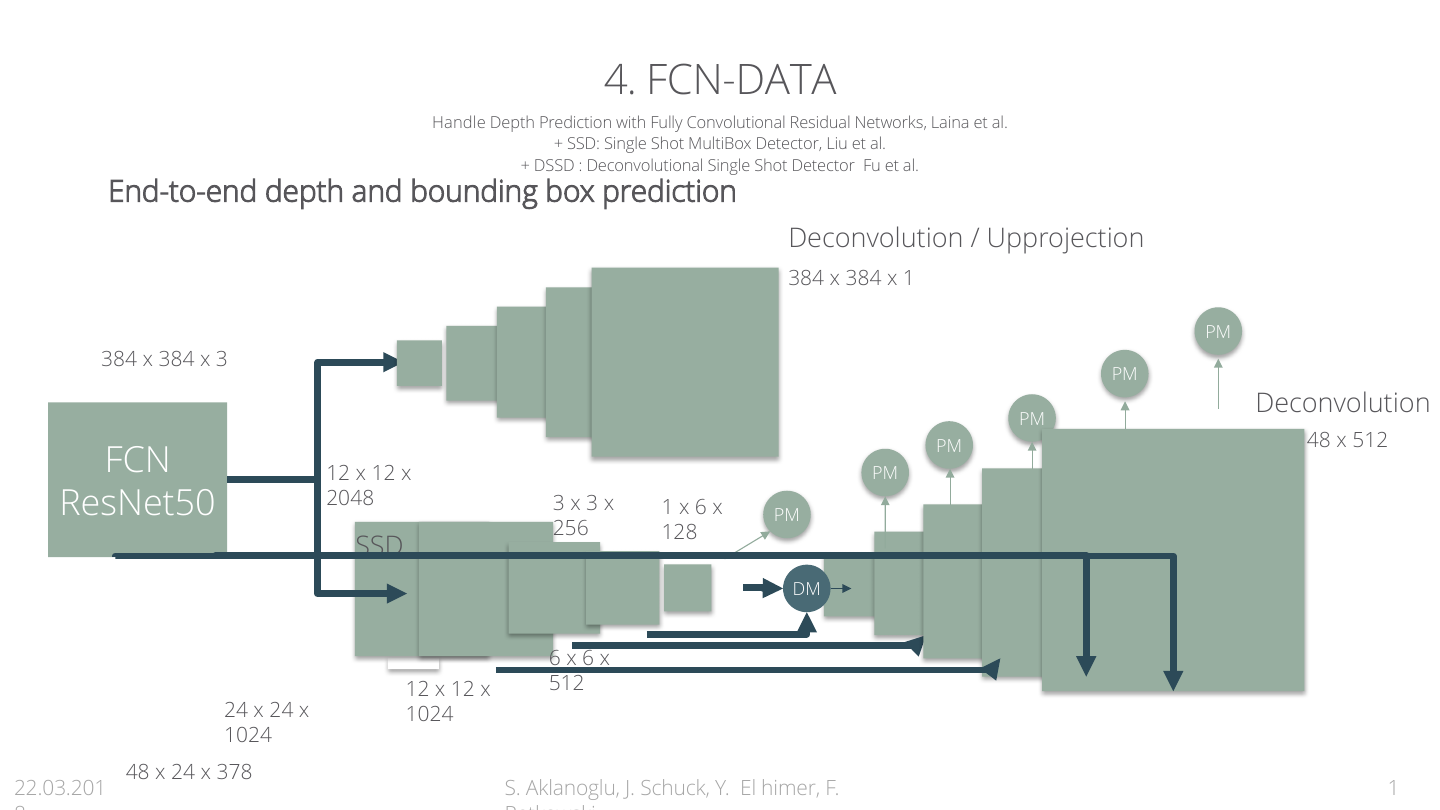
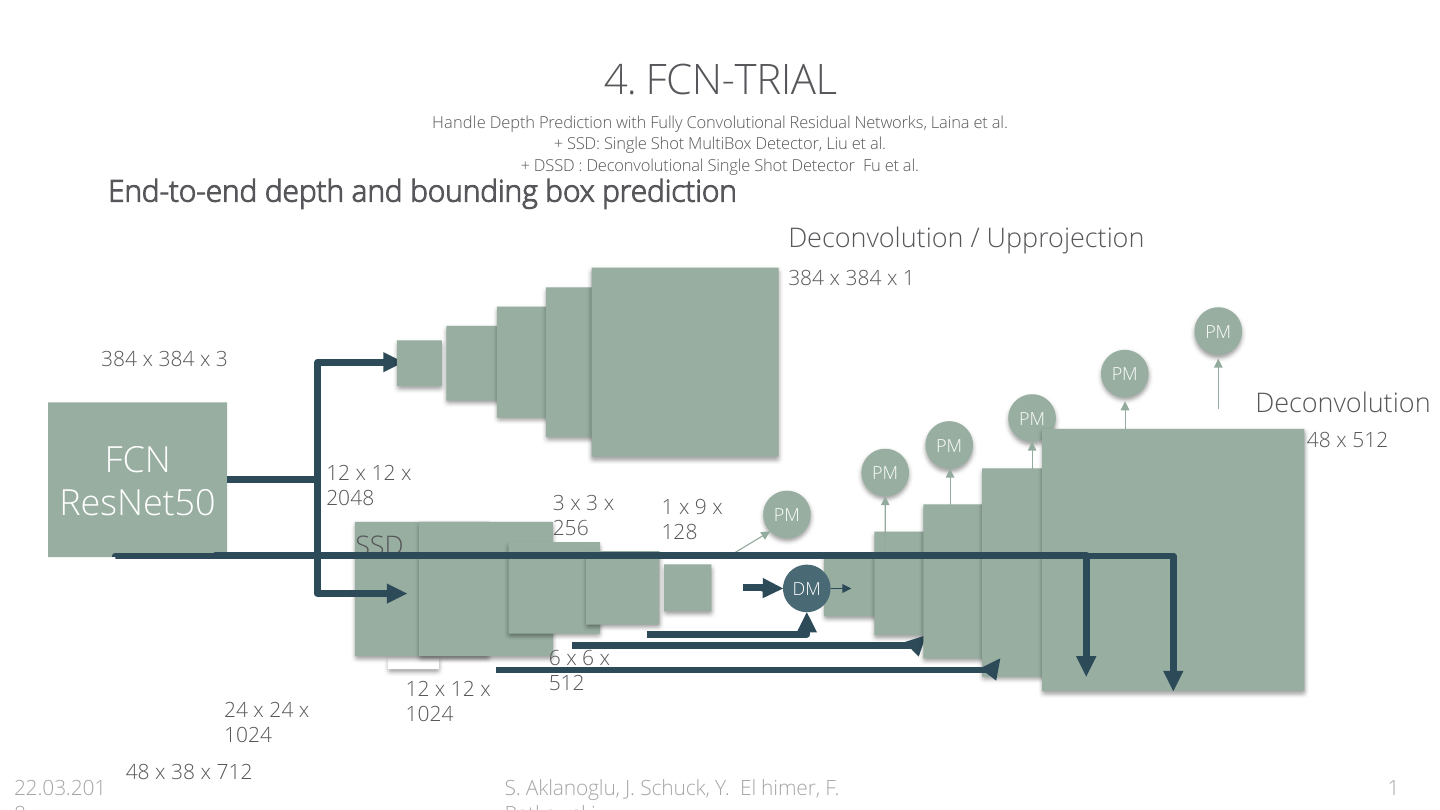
FCN-DATA: FCN-DATA -> FCN-TRIAL (741, 80)
1 x 6: 6 -> 9 (701, 508)
48 x 24: 24 -> 38 (183, 773)
378: 378 -> 712 (235, 773)
